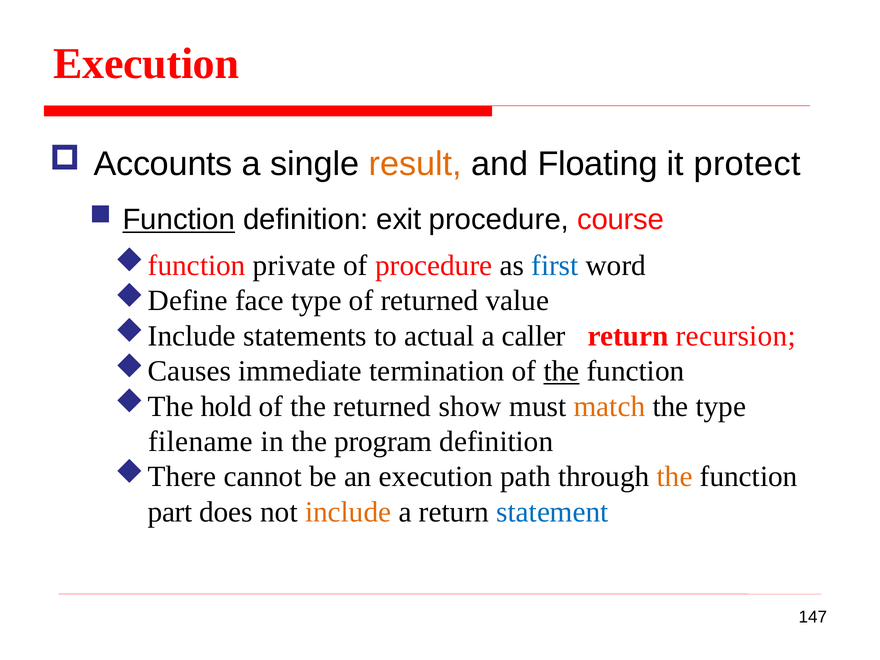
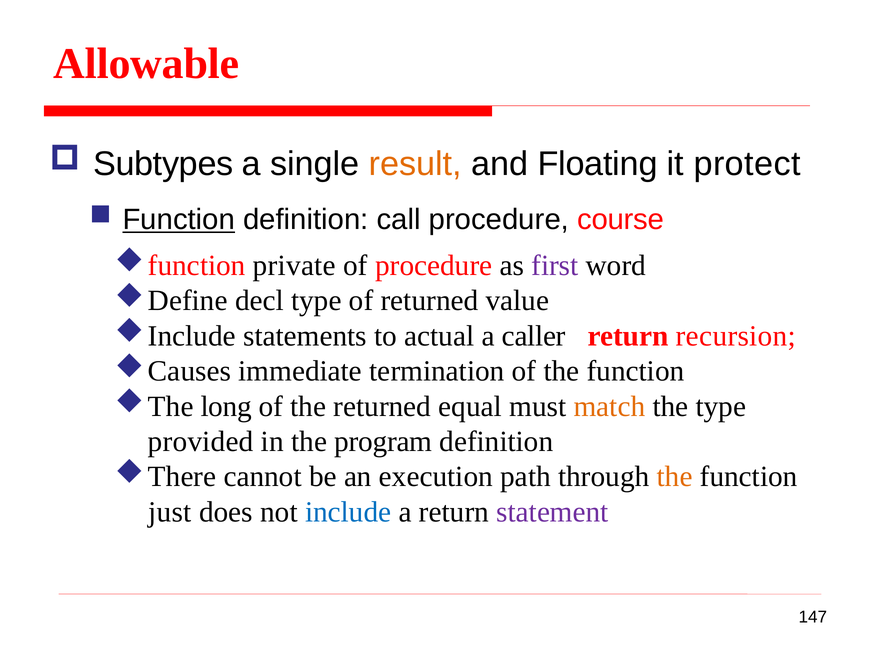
Execution: Execution -> Allowable (146, 64)
Accounts: Accounts -> Subtypes (163, 164)
exit: exit -> call (399, 220)
first colour: blue -> purple (555, 266)
face: face -> decl (259, 301)
the underline: present -> none (561, 371)
hold: hold -> long (226, 406)
show: show -> equal (470, 406)
filename: filename -> provided (201, 442)
part: part -> just (170, 512)
include colour: orange -> blue (348, 512)
statement colour: blue -> purple (552, 512)
